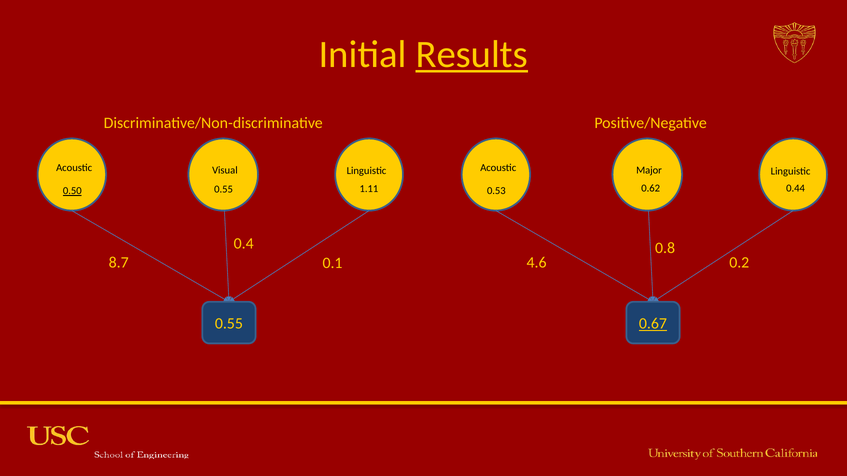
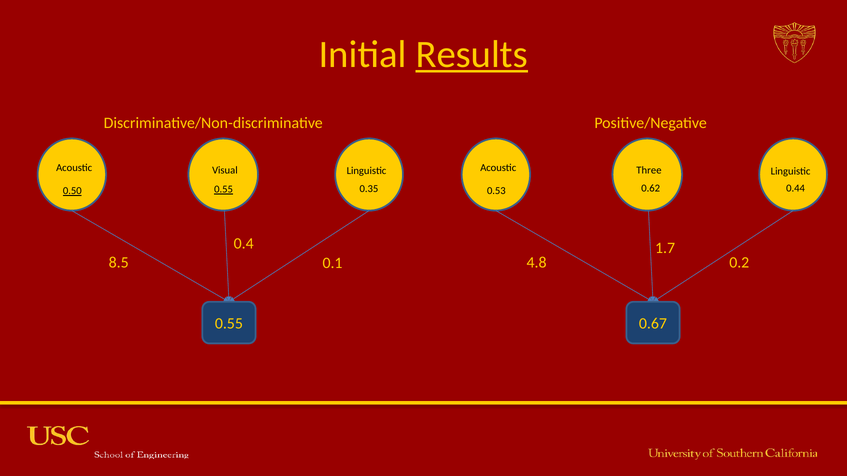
Major: Major -> Three (649, 170)
1.11: 1.11 -> 0.35 (369, 189)
0.55 underline: none -> present (224, 190)
0.8: 0.8 -> 1.7 (665, 248)
8.7: 8.7 -> 8.5 (119, 263)
4.6: 4.6 -> 4.8 (537, 263)
0.67 underline: present -> none (653, 324)
